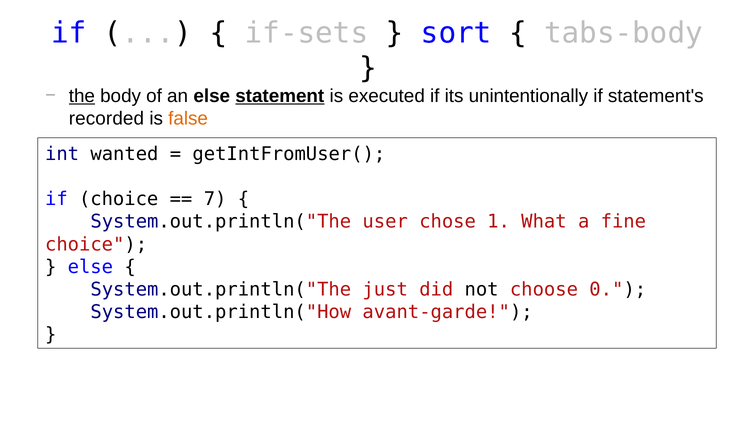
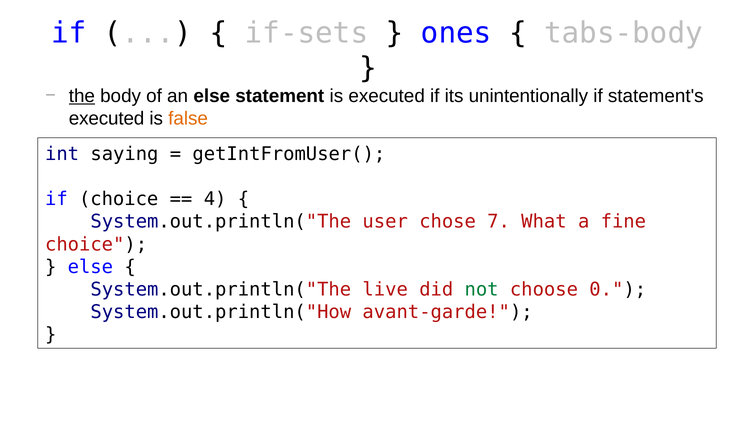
sort: sort -> ones (456, 33)
statement underline: present -> none (280, 96)
recorded: recorded -> executed (107, 118)
wanted: wanted -> saying (124, 154)
7: 7 -> 4 (215, 199)
1: 1 -> 7 (499, 222)
just: just -> live (385, 290)
not colour: black -> green (482, 290)
